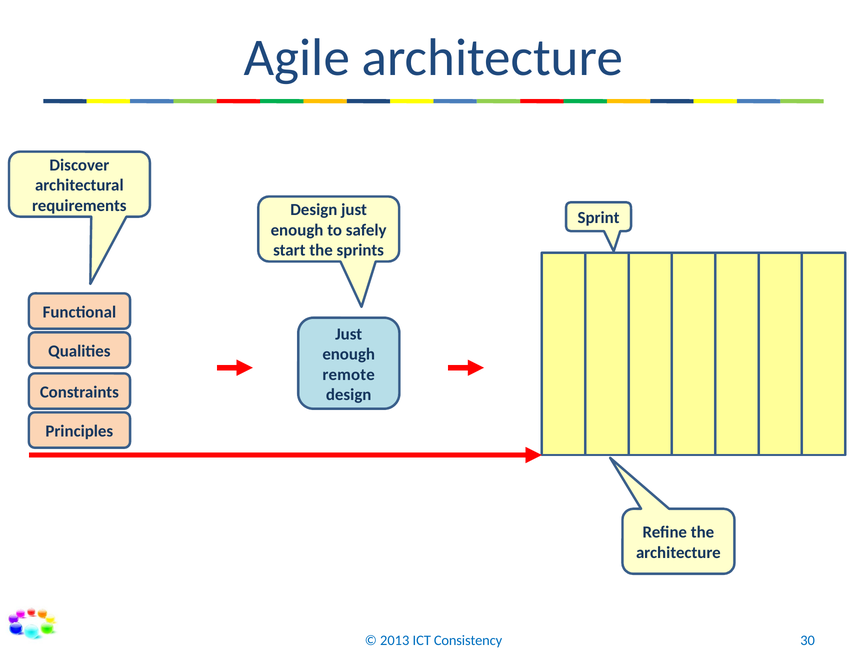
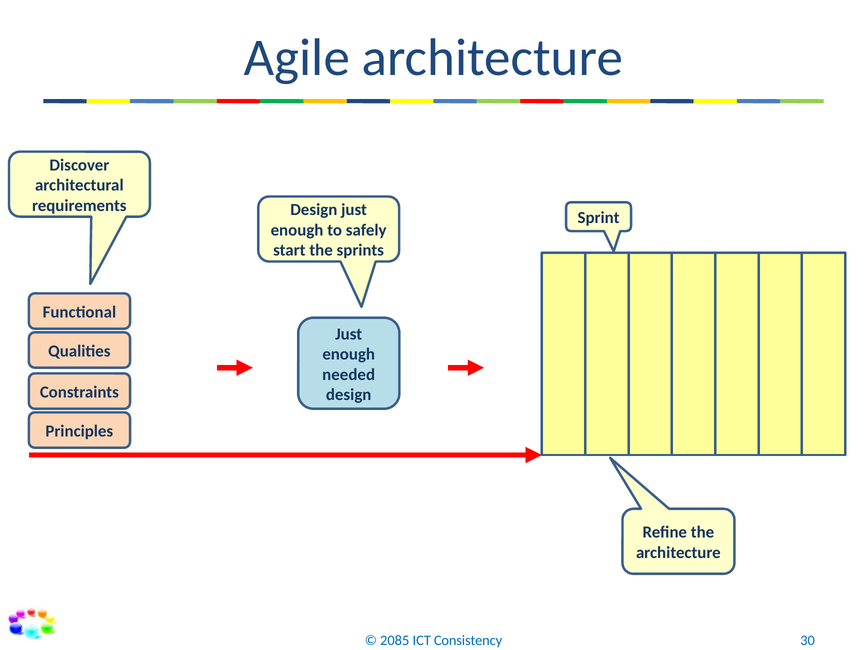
remote: remote -> needed (349, 375)
2013: 2013 -> 2085 (395, 641)
